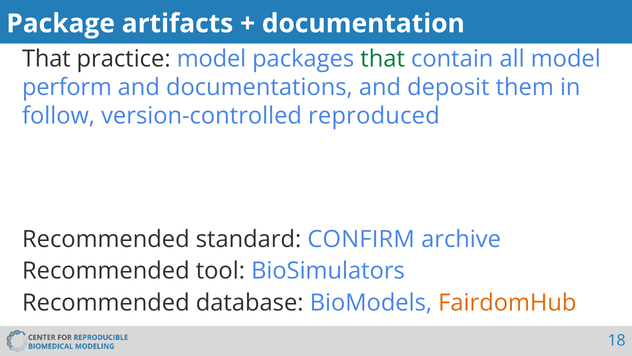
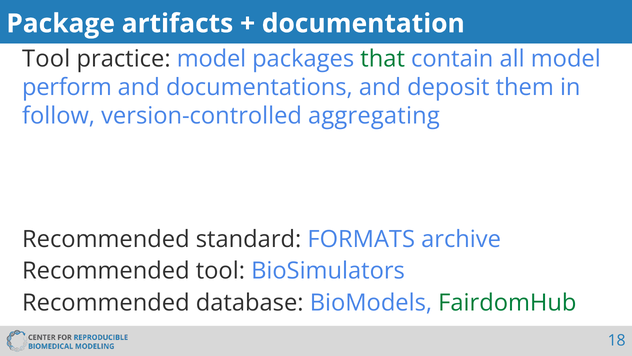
That: That -> Tool (46, 59)
reproduced: reproduced -> aggregating (374, 116)
CONFIRM: CONFIRM -> FORMATS (361, 239)
FairdomHub colour: orange -> green (507, 302)
